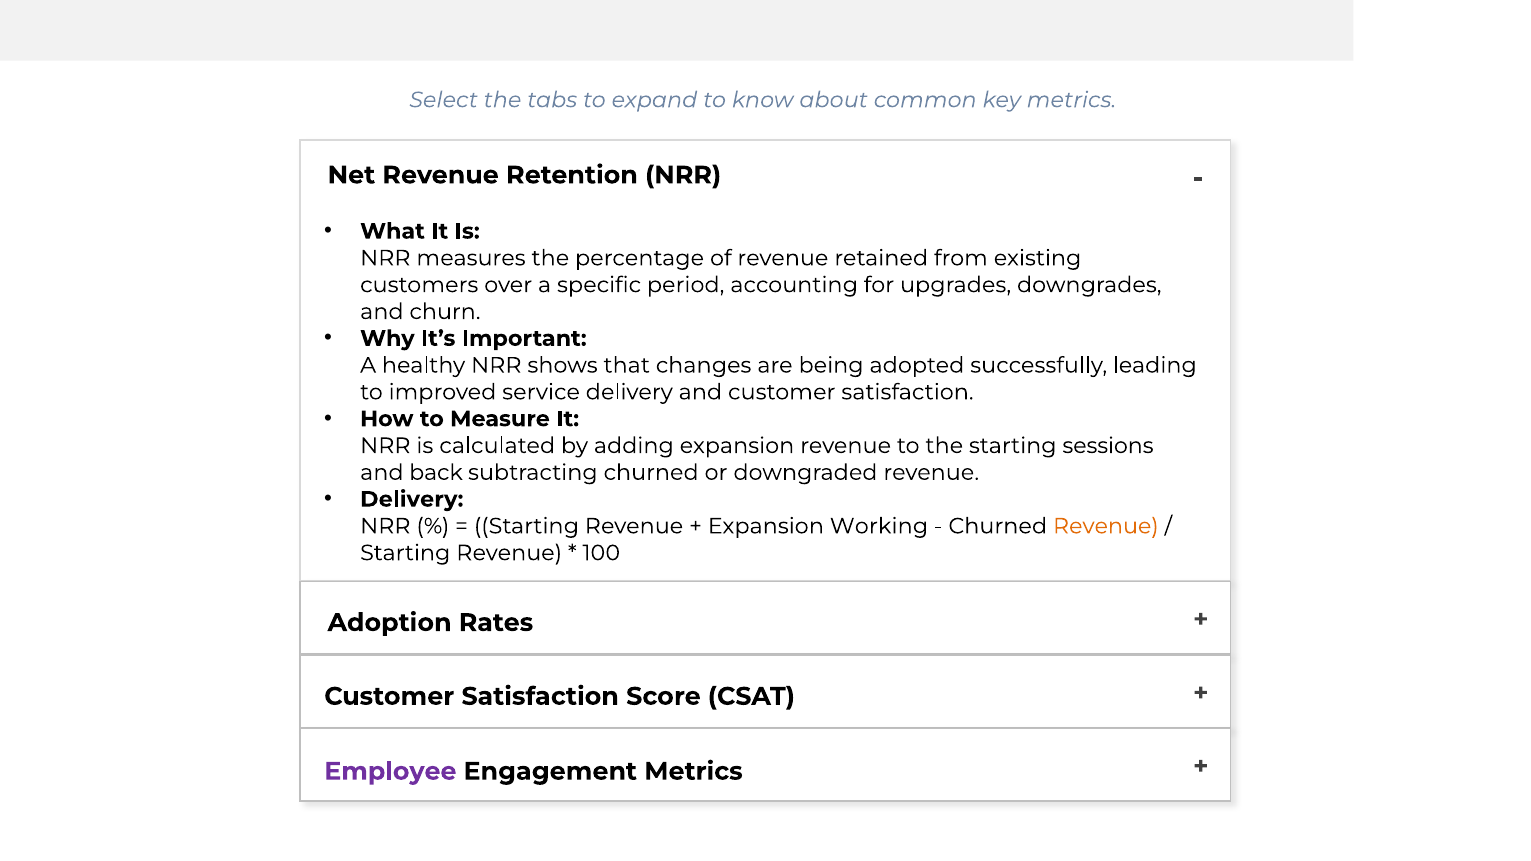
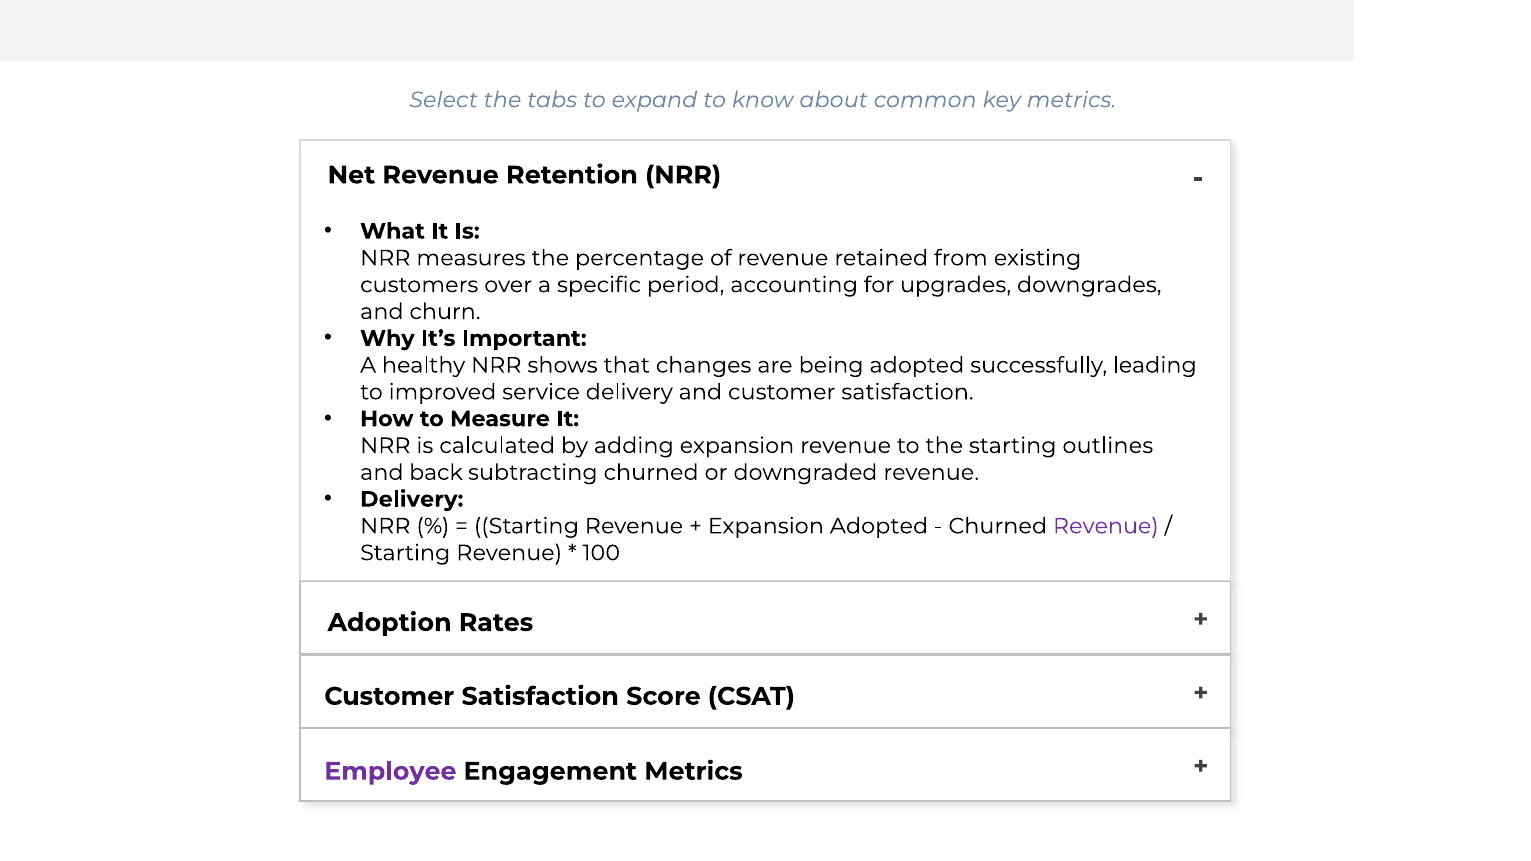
sessions: sessions -> outlines (1108, 446)
Expansion Working: Working -> Adopted (879, 526)
Revenue colour: orange -> purple (1106, 526)
